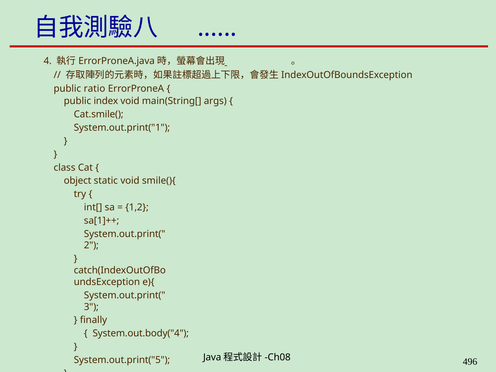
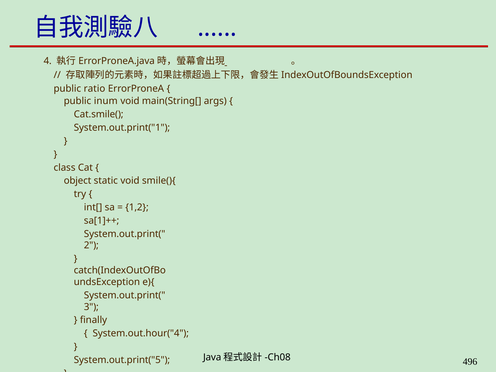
index: index -> inum (106, 101)
System.out.body("4: System.out.body("4 -> System.out.hour("4 (141, 333)
